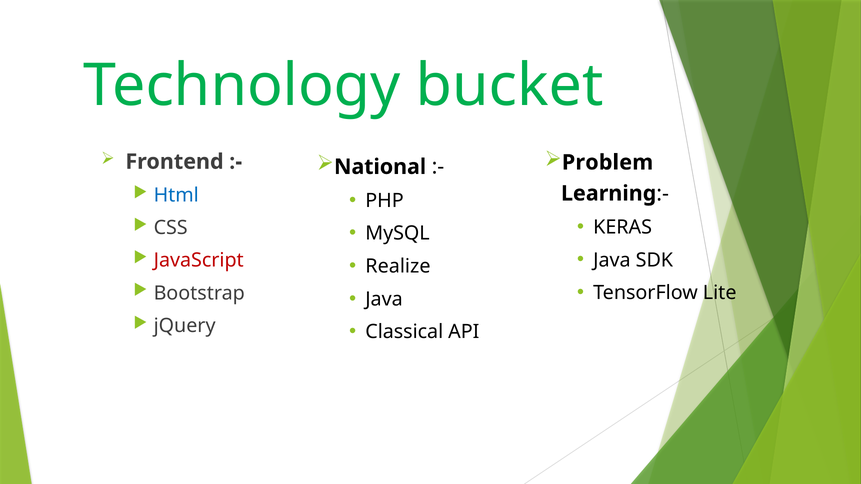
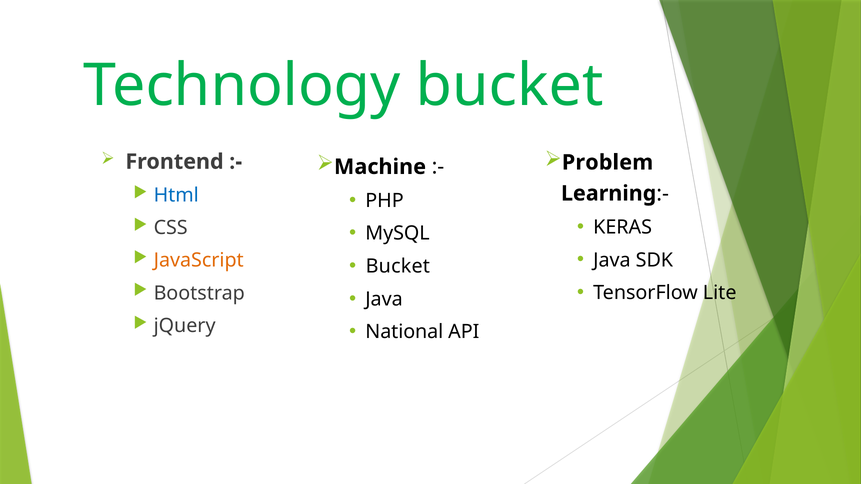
National: National -> Machine (380, 167)
JavaScript colour: red -> orange (199, 261)
Realize: Realize -> Bucket (398, 266)
Classical: Classical -> National (404, 332)
